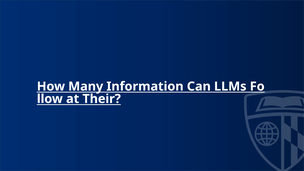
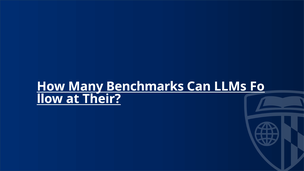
Information: Information -> Benchmarks (145, 86)
